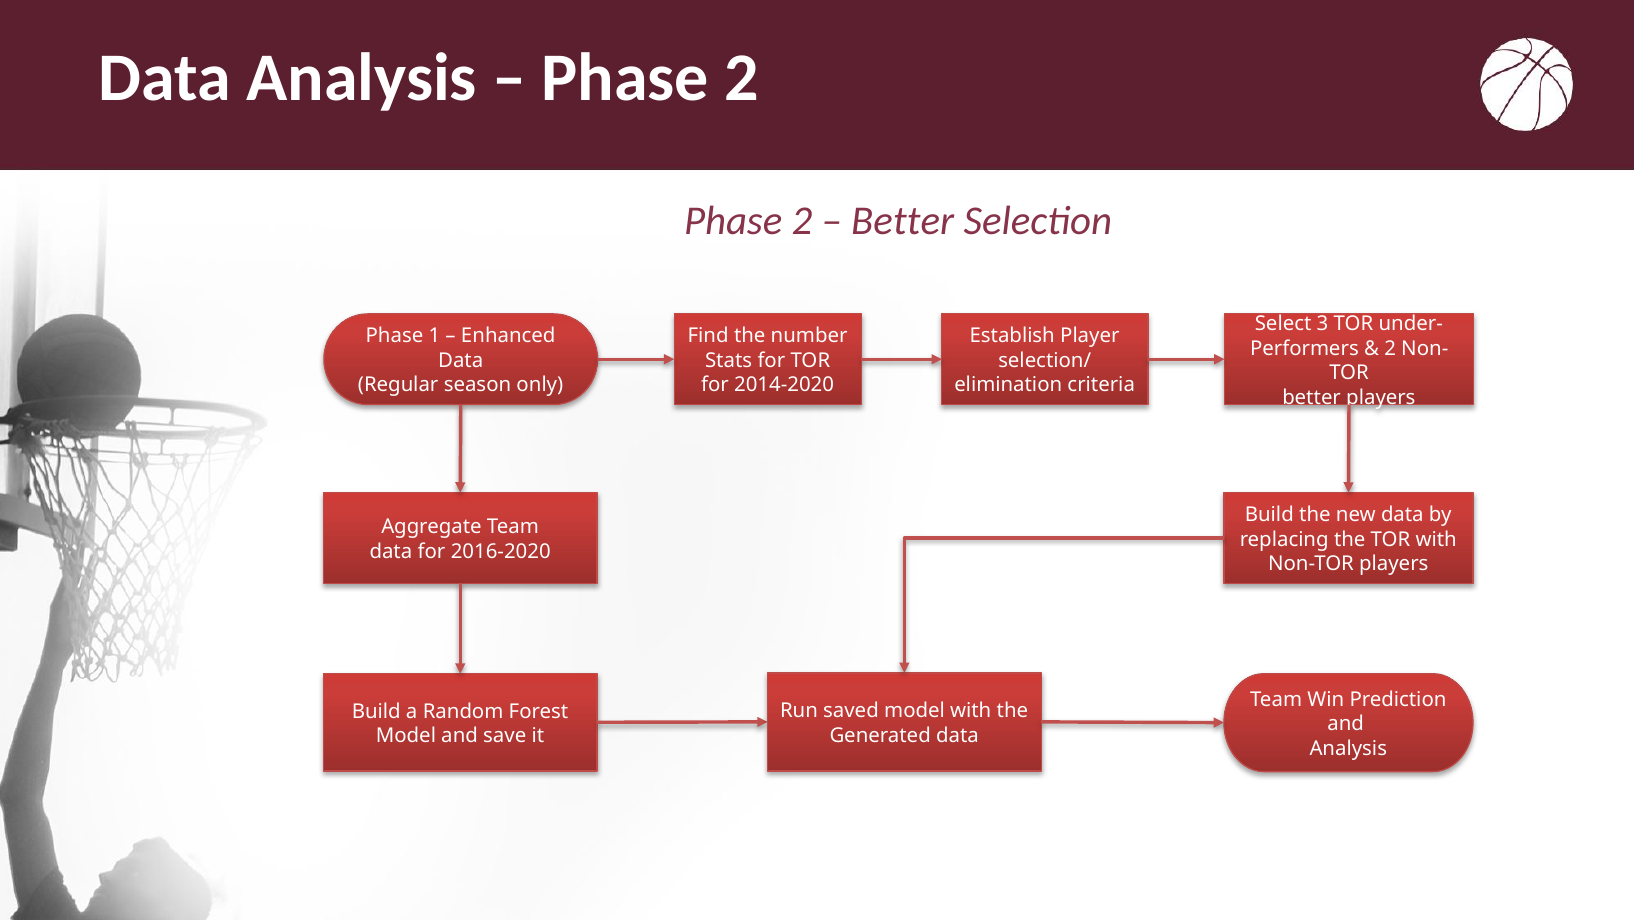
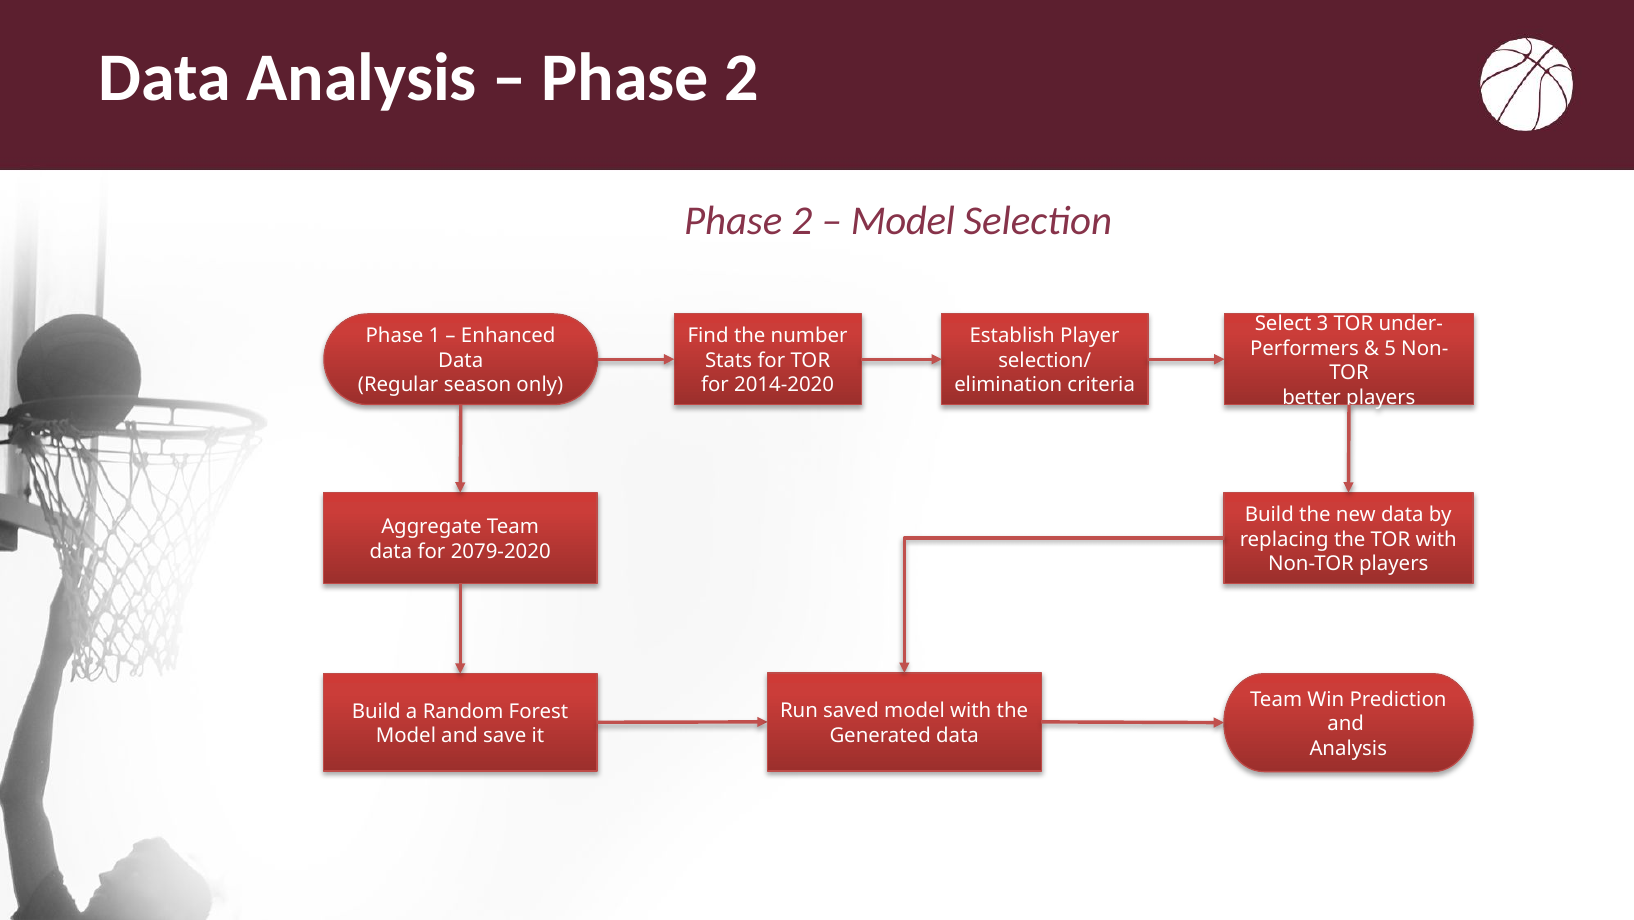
Better: Better -> Model (903, 221)
2: 2 -> 5 (1390, 348)
2016-2020: 2016-2020 -> 2079-2020 (501, 551)
